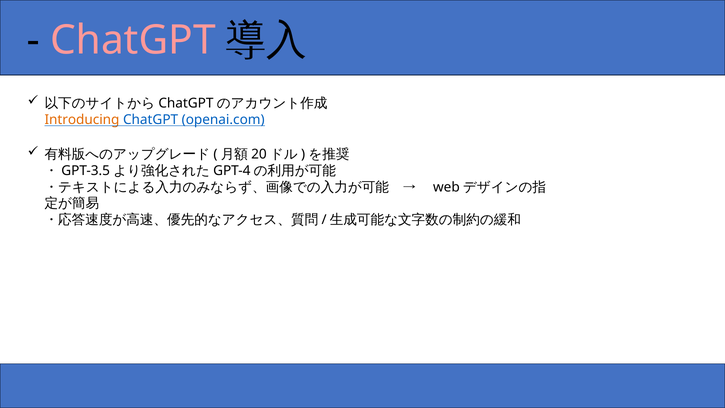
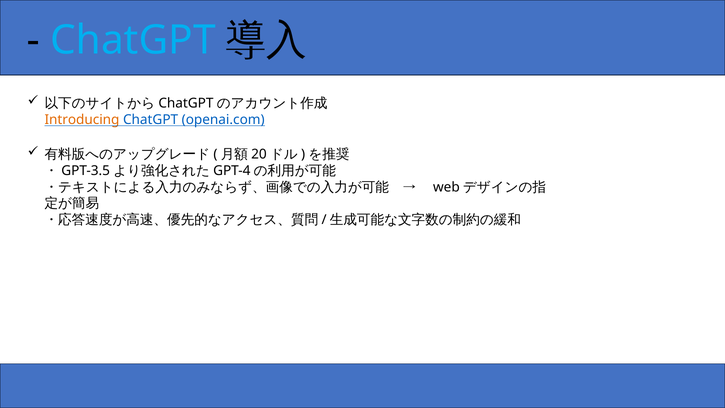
ChatGPT colour: pink -> light blue (133, 40)
